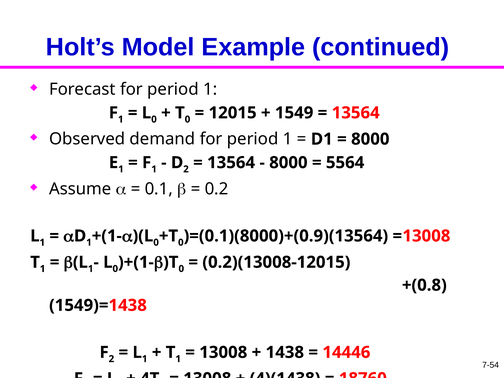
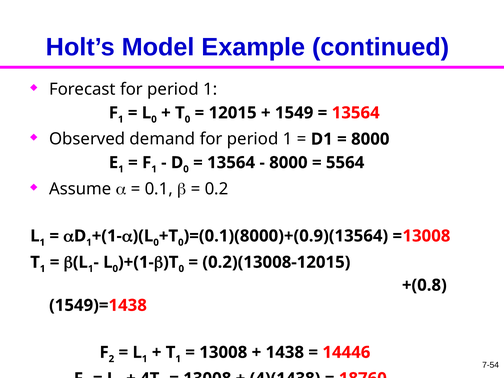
2: 2 -> 0 (186, 169)
